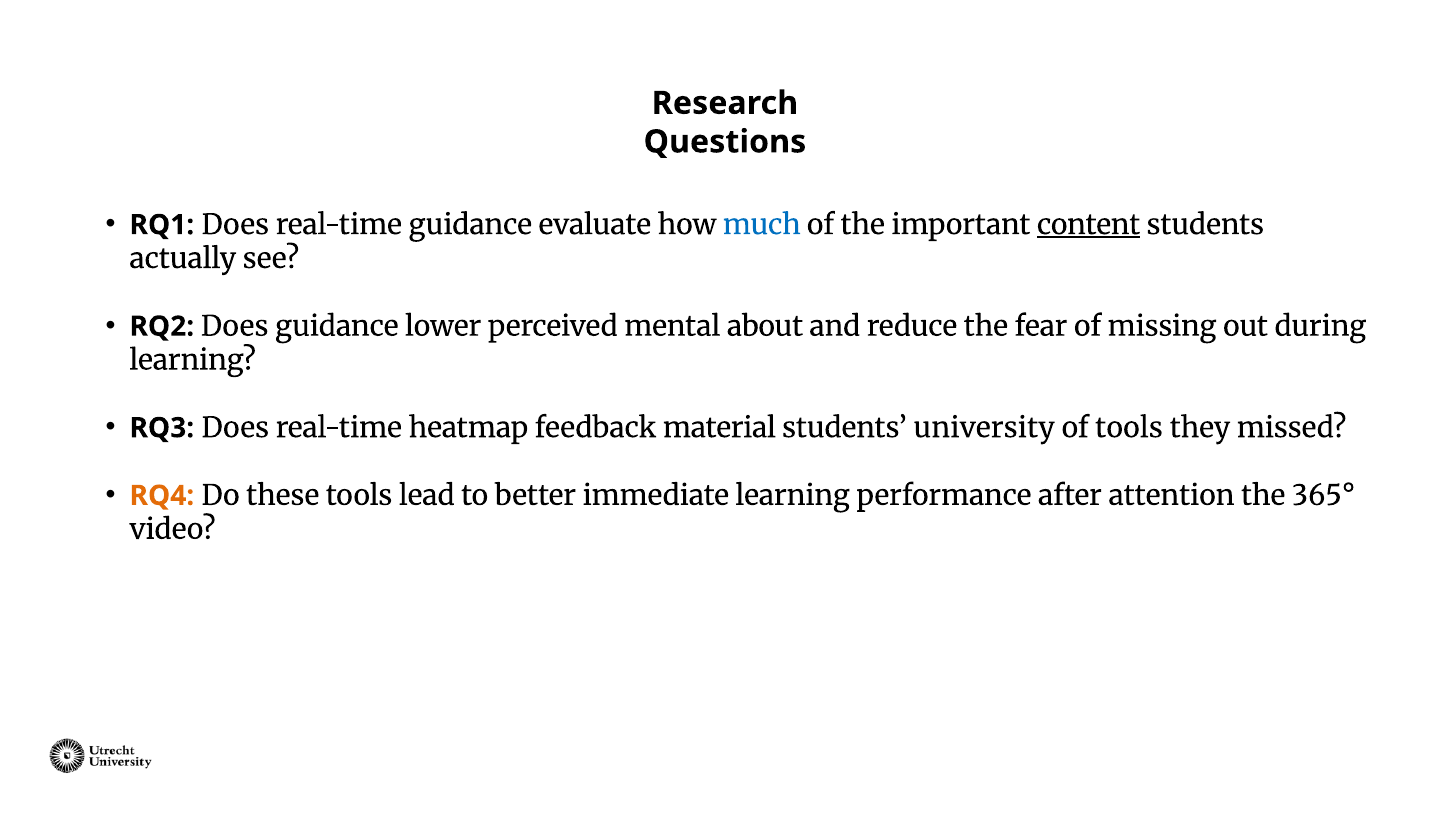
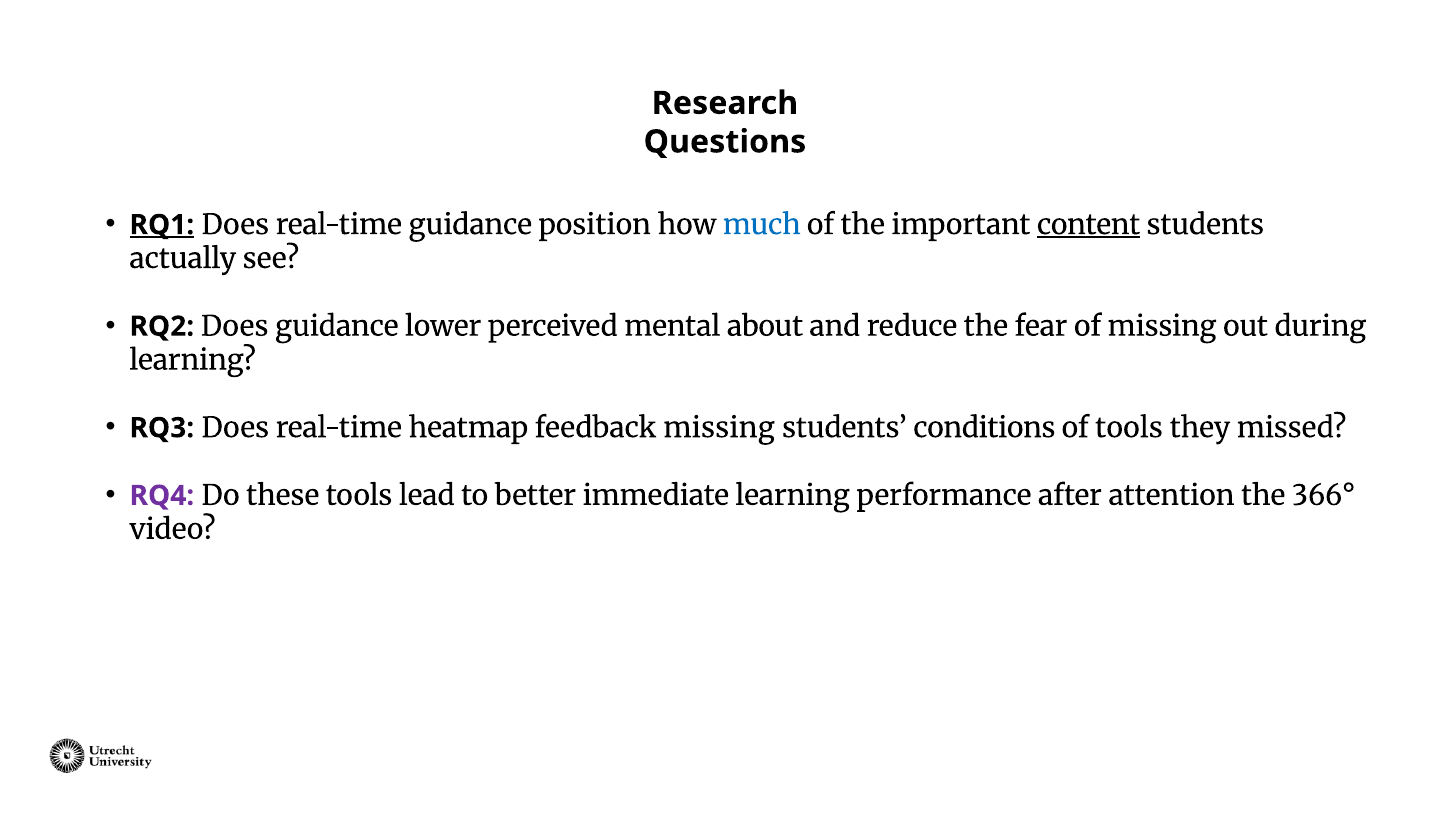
RQ1 underline: none -> present (162, 225)
evaluate: evaluate -> position (595, 225)
feedback material: material -> missing (719, 428)
university: university -> conditions (984, 428)
RQ4 colour: orange -> purple (162, 495)
365°: 365° -> 366° (1324, 495)
